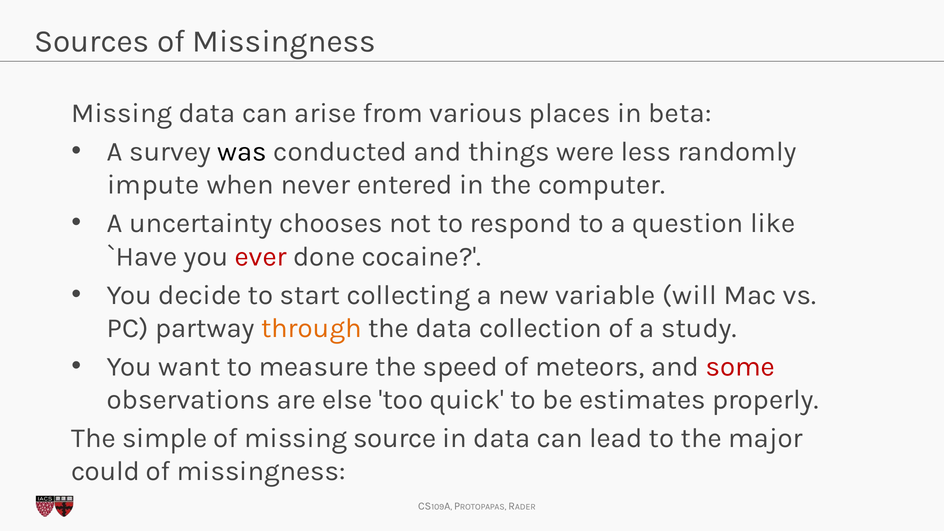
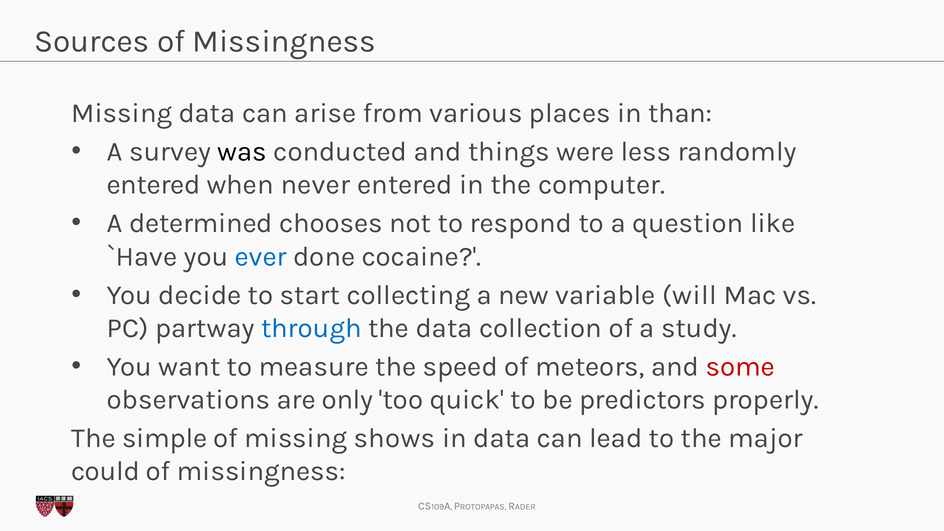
beta: beta -> than (680, 113)
impute: impute -> entered (154, 185)
uncertainty: uncertainty -> determined (201, 223)
ever colour: red -> blue (261, 256)
through colour: orange -> blue (311, 328)
else: else -> only (348, 400)
estimates: estimates -> predictors (642, 400)
source: source -> shows (395, 438)
